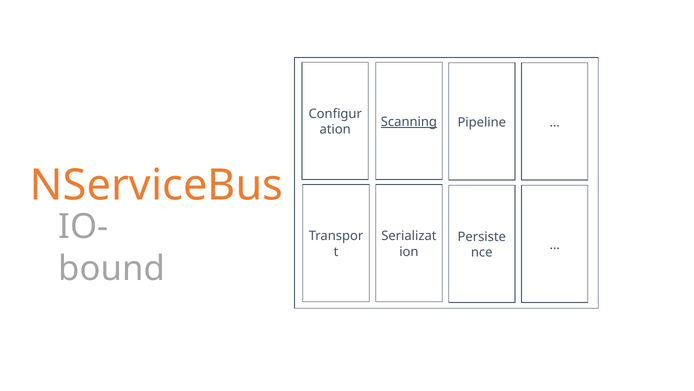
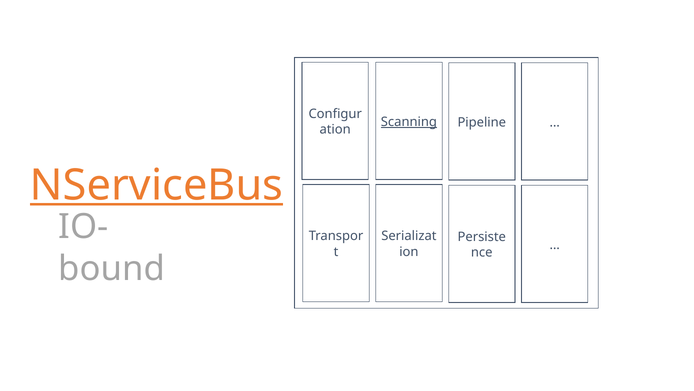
NServiceBus underline: none -> present (157, 185)
